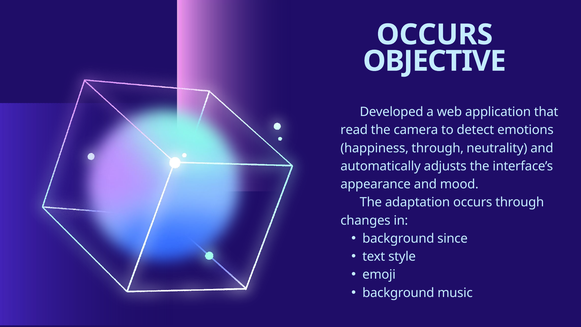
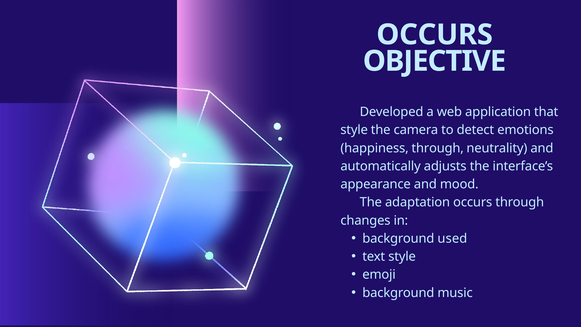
read: read -> style (354, 130)
since: since -> used (452, 238)
